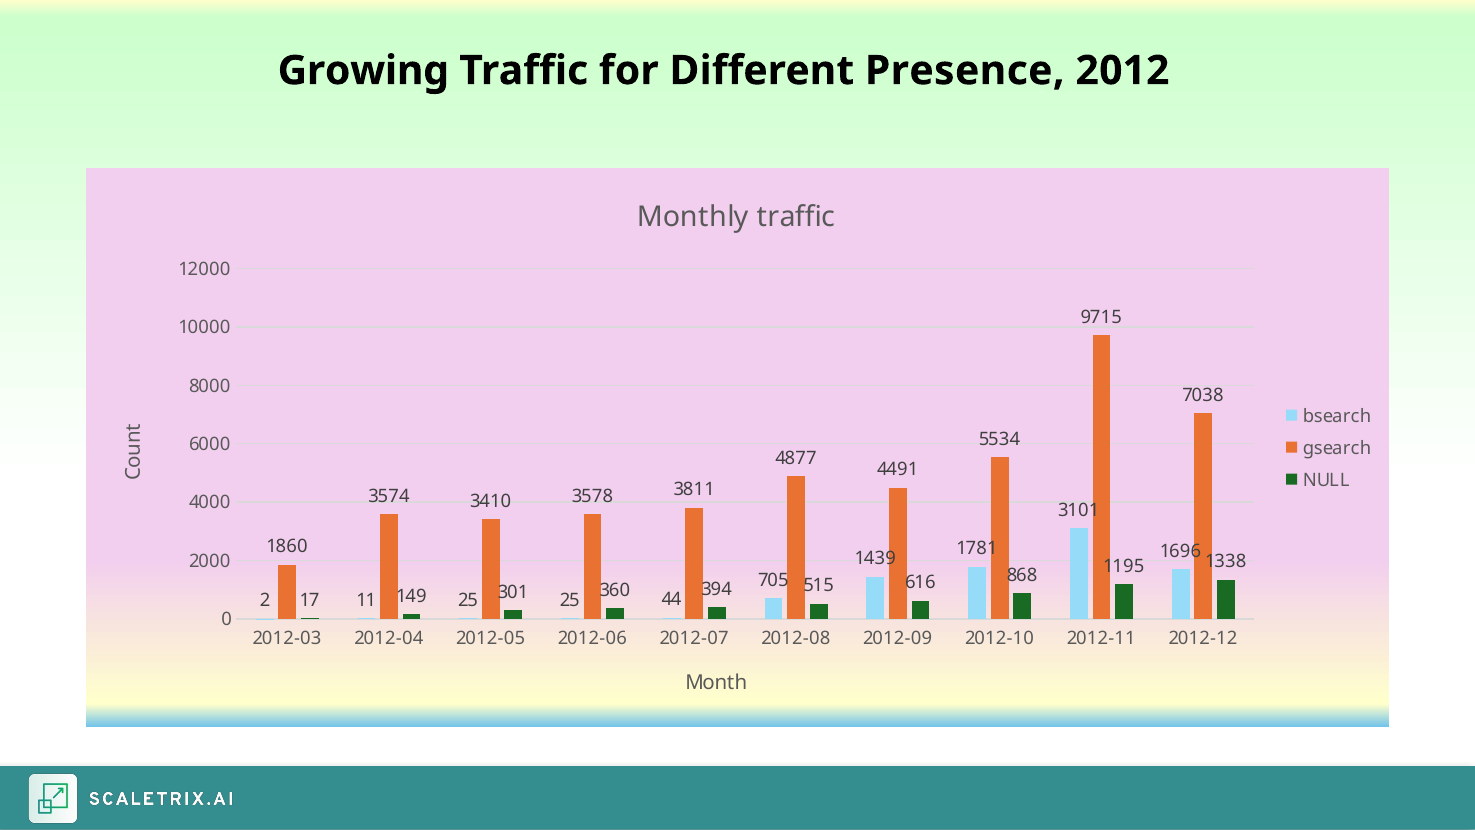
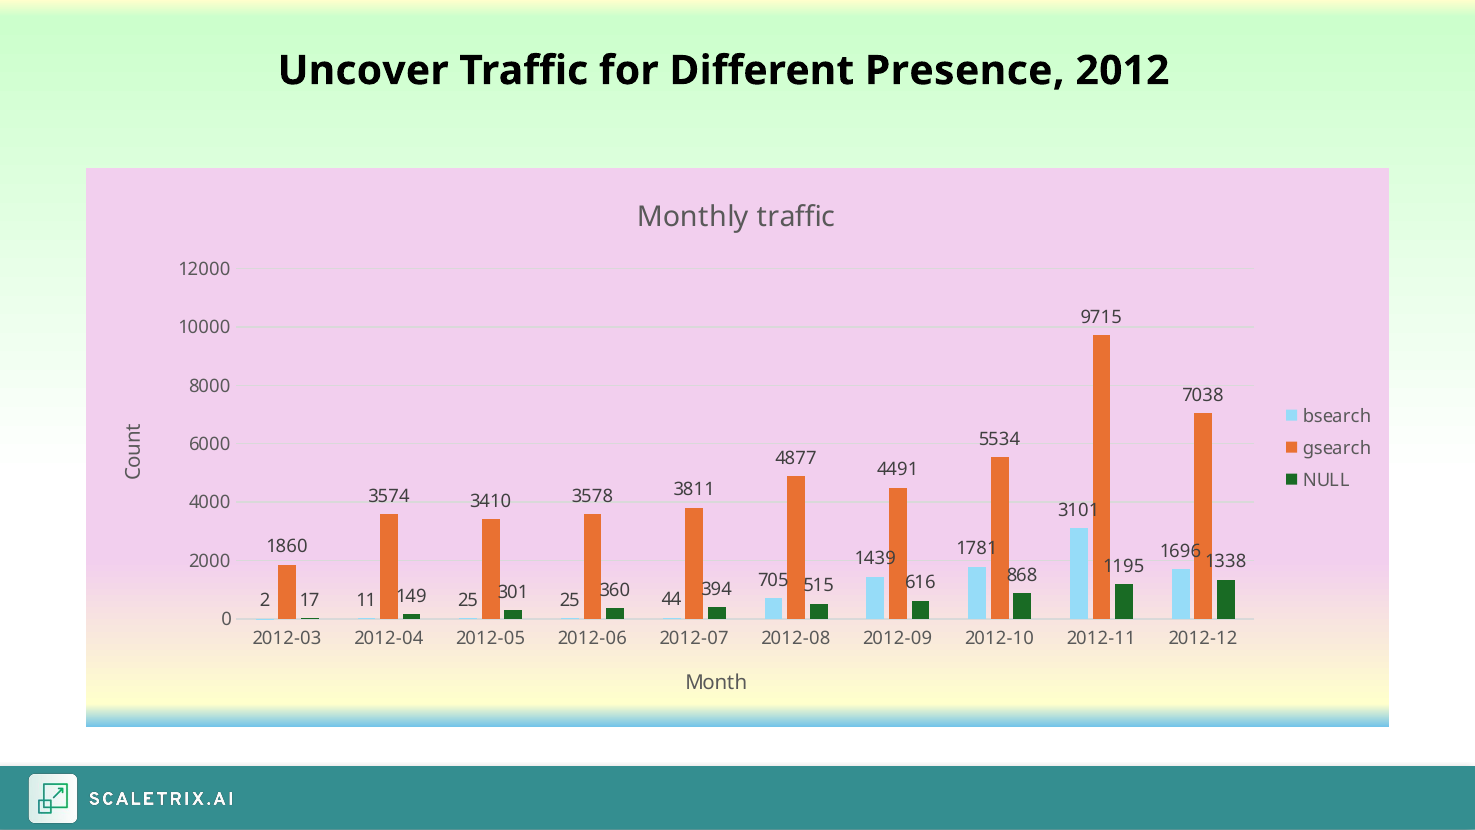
Growing: Growing -> Uncover (363, 71)
